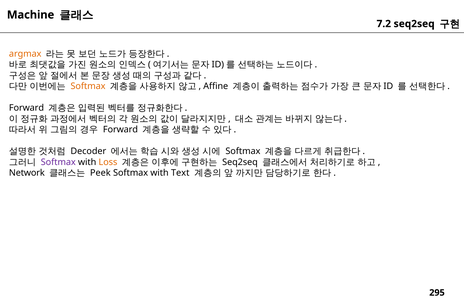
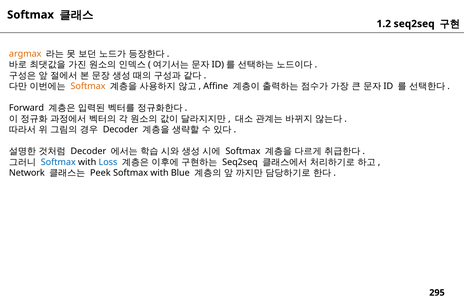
Machine: Machine -> Softmax (31, 15)
7.2: 7.2 -> 1.2 (384, 24)
Forward: Forward -> Decoder (120, 130)
Softmax colour: purple -> blue (58, 162)
Loss colour: orange -> blue (108, 162)
Text: Text -> Blue (180, 173)
